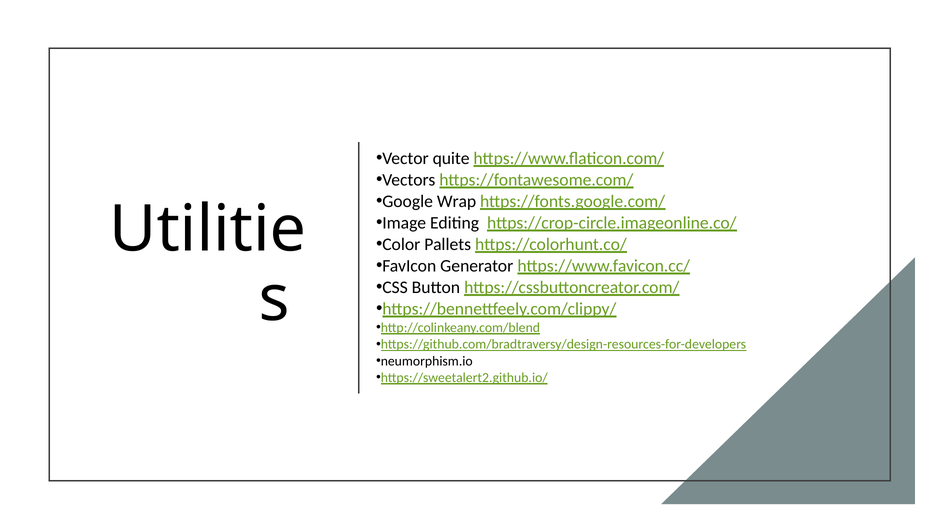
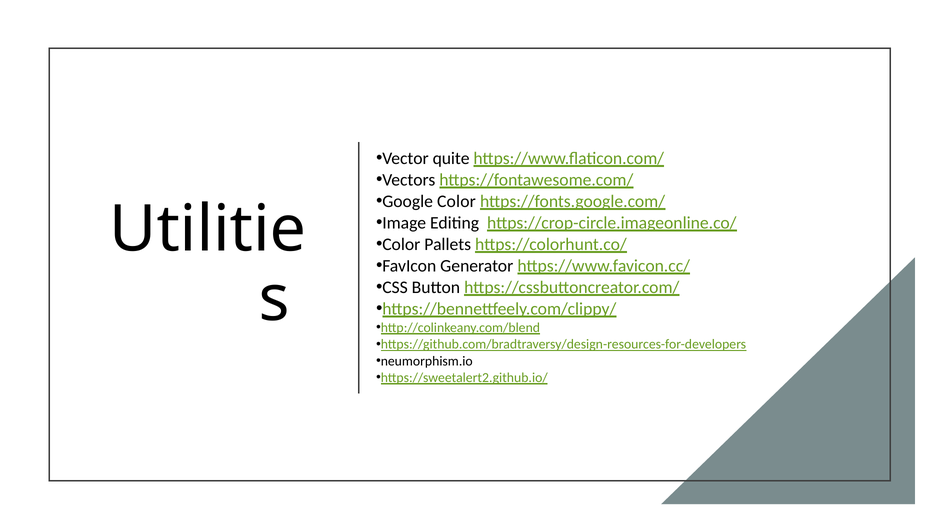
Google Wrap: Wrap -> Color (456, 201)
